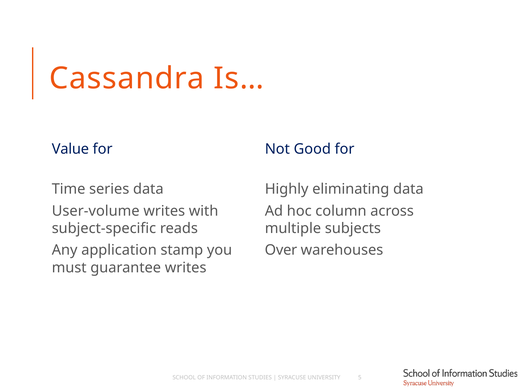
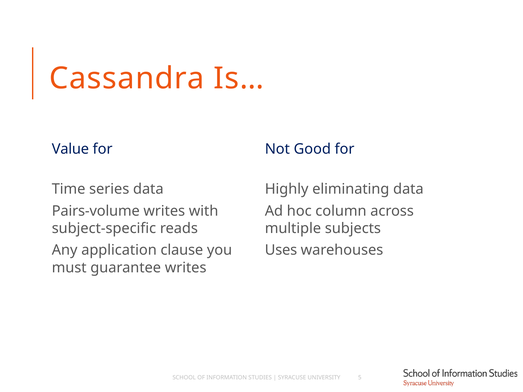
User-volume: User-volume -> Pairs-volume (96, 211)
stamp: stamp -> clause (182, 250)
Over: Over -> Uses (281, 250)
